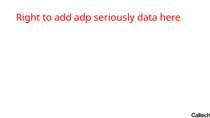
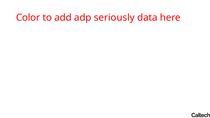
Right: Right -> Color (28, 18)
